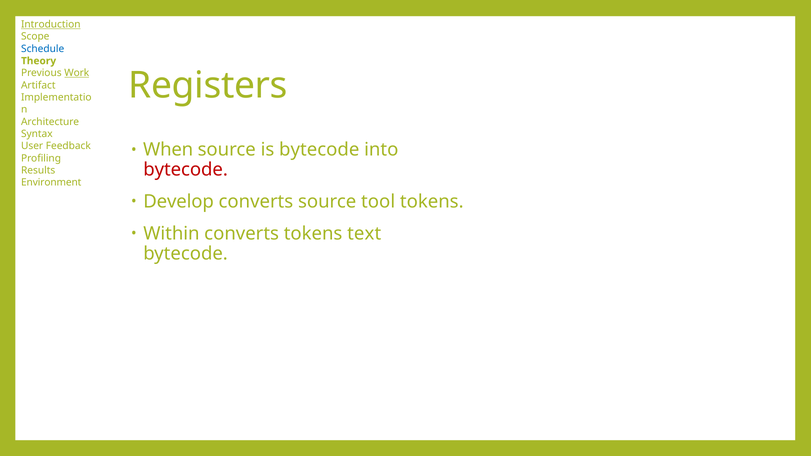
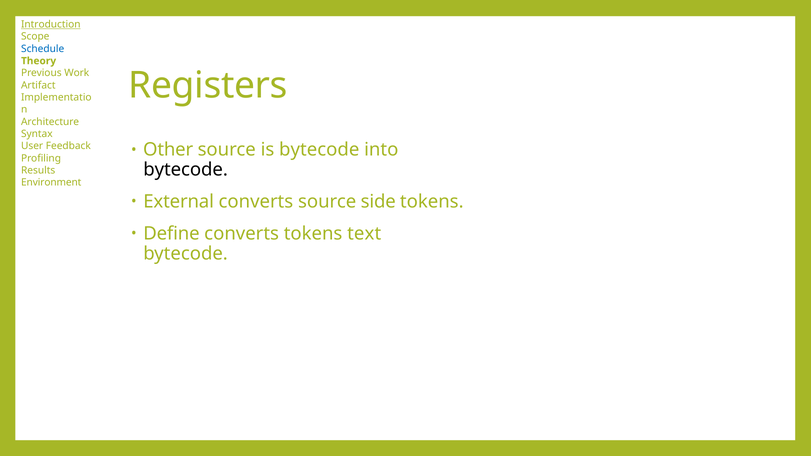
Work underline: present -> none (77, 73)
When: When -> Other (168, 150)
bytecode colour: red -> black (186, 170)
Develop: Develop -> External (179, 202)
tool: tool -> side (378, 202)
Within: Within -> Define (171, 234)
